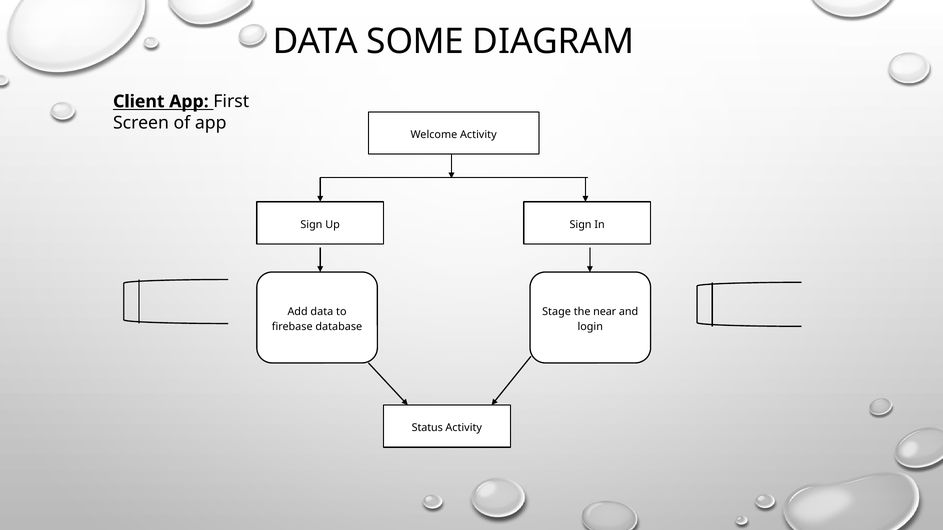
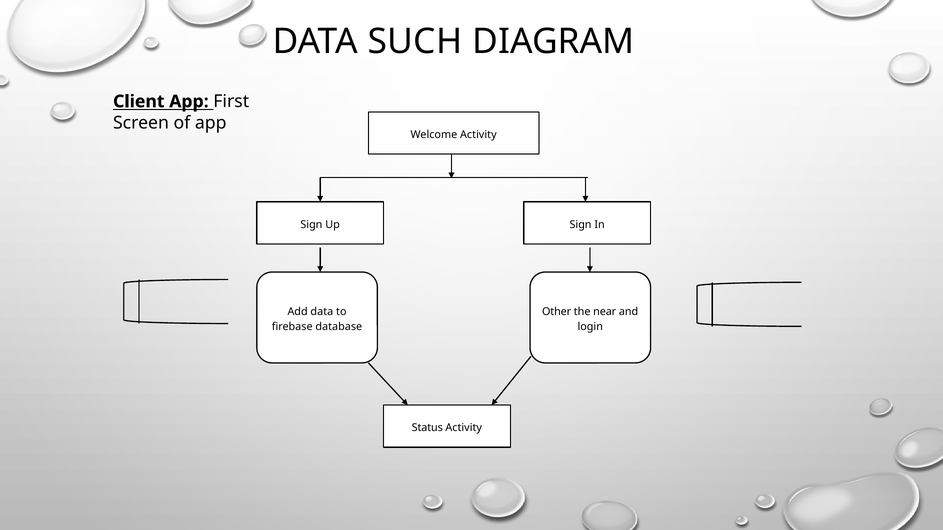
SOME: SOME -> SUCH (415, 42)
Stage: Stage -> Other (557, 312)
